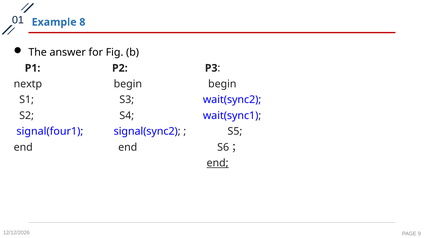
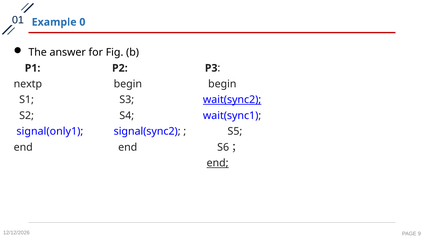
8: 8 -> 0 (82, 22)
wait(sync2 underline: none -> present (232, 100)
signal(four1: signal(four1 -> signal(only1 (50, 132)
